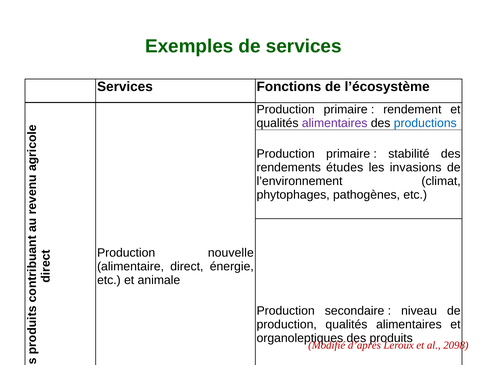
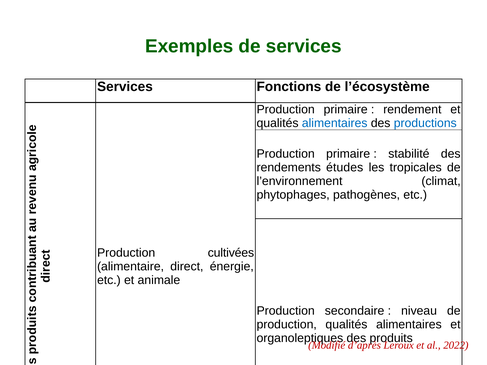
alimentaires colour: purple -> blue (335, 123)
invasions: invasions -> tropicales (416, 168)
nouvelle: nouvelle -> cultivées (231, 253)
2098: 2098 -> 2022 (456, 346)
